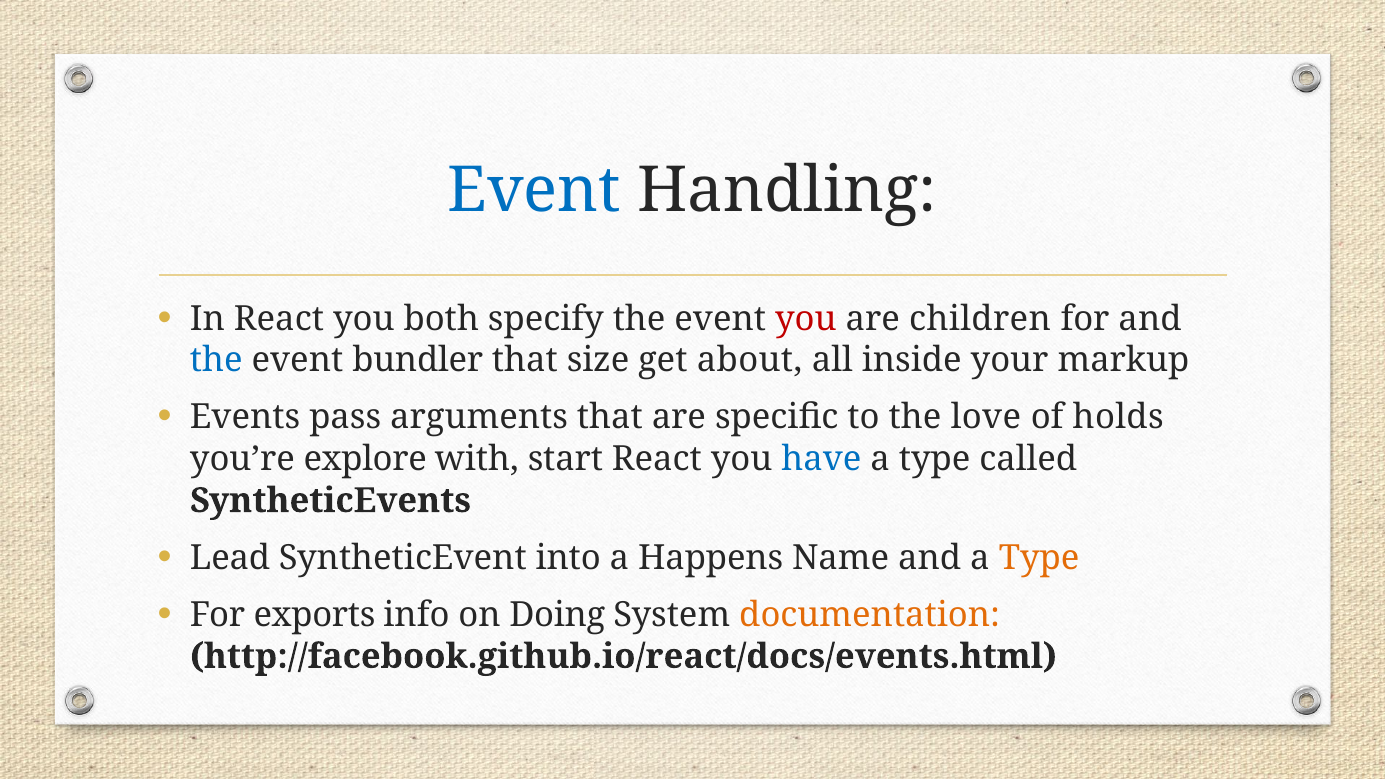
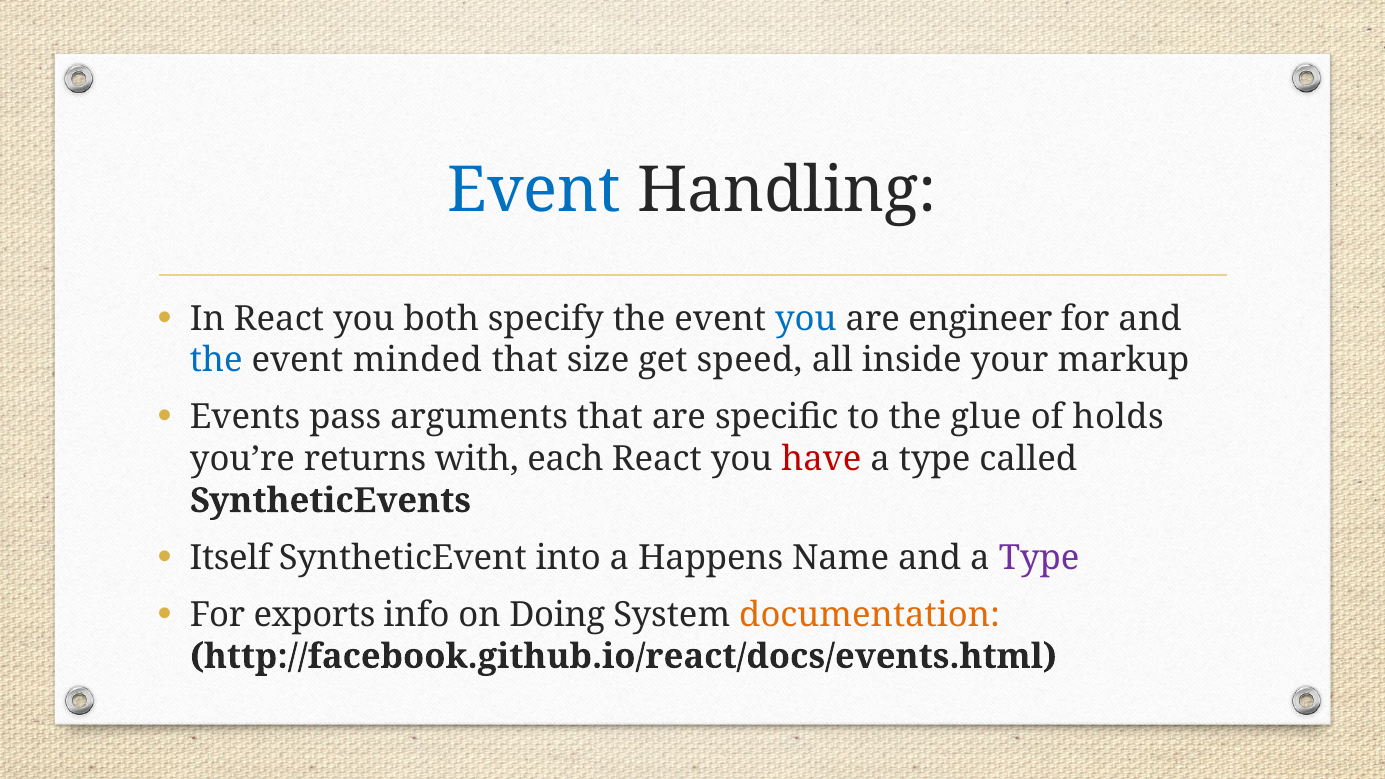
you colour: red -> blue (806, 319)
children: children -> engineer (980, 319)
bundler: bundler -> minded (417, 360)
about: about -> speed (750, 360)
love: love -> glue (986, 418)
explore: explore -> returns (365, 459)
start: start -> each (566, 459)
have colour: blue -> red (821, 459)
Lead: Lead -> Itself (230, 558)
Type colour: orange -> purple (1039, 558)
